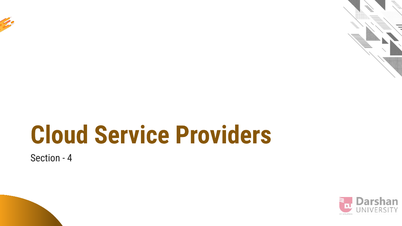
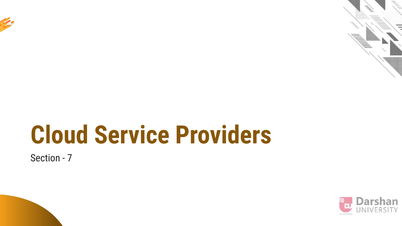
4: 4 -> 7 (70, 158)
